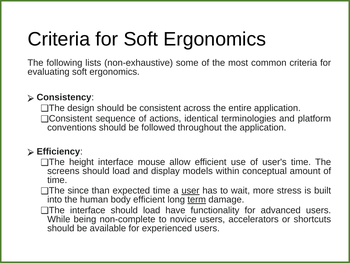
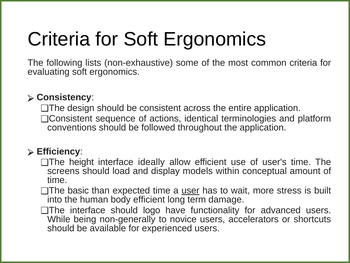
mouse: mouse -> ideally (151, 162)
since: since -> basic (78, 190)
term underline: present -> none (197, 199)
interface should load: load -> logo (152, 210)
non-complete: non-complete -> non-generally (128, 219)
